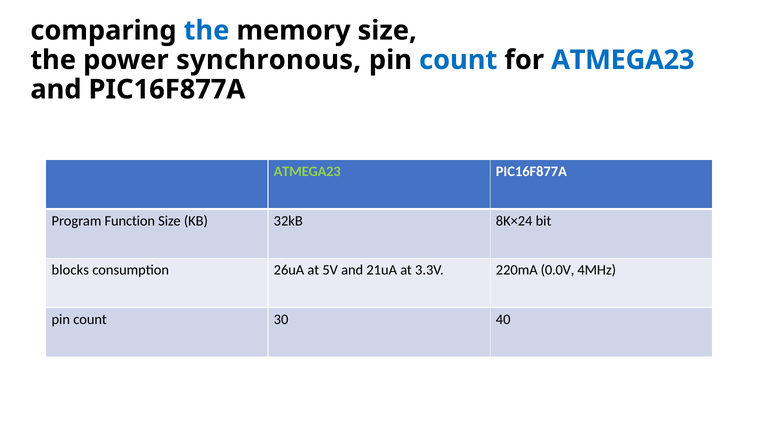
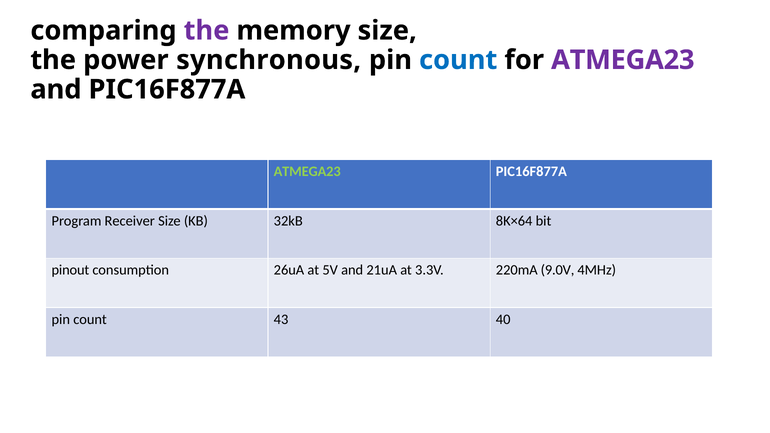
the colour: blue -> purple (207, 31)
ATMEGA23 colour: blue -> purple (623, 60)
Function: Function -> Receiver (130, 221)
8K×24: 8K×24 -> 8K×64 (514, 221)
blocks: blocks -> pinout (70, 270)
0.0V: 0.0V -> 9.0V (558, 270)
30: 30 -> 43 (281, 320)
